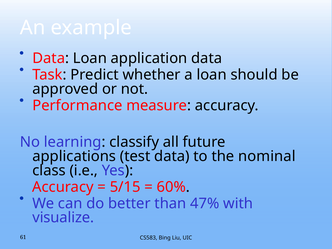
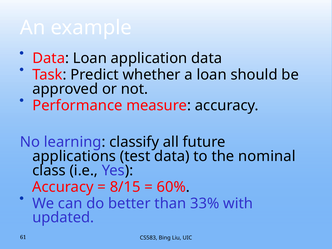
5/15: 5/15 -> 8/15 (125, 187)
47%: 47% -> 33% (205, 203)
visualize: visualize -> updated (63, 218)
